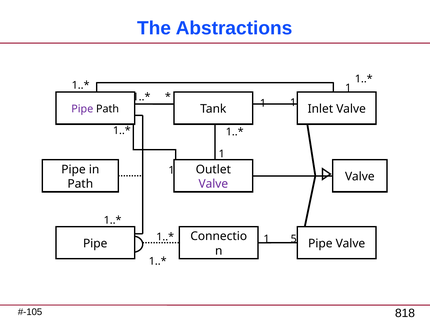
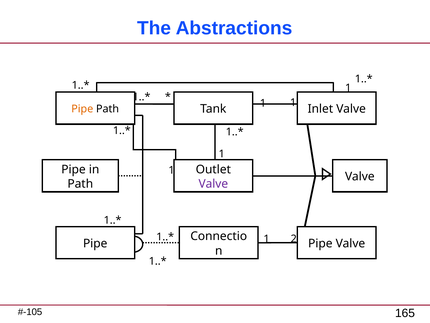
Pipe colour: purple -> orange (82, 109)
5: 5 -> 2 (294, 239)
818: 818 -> 165 (405, 313)
